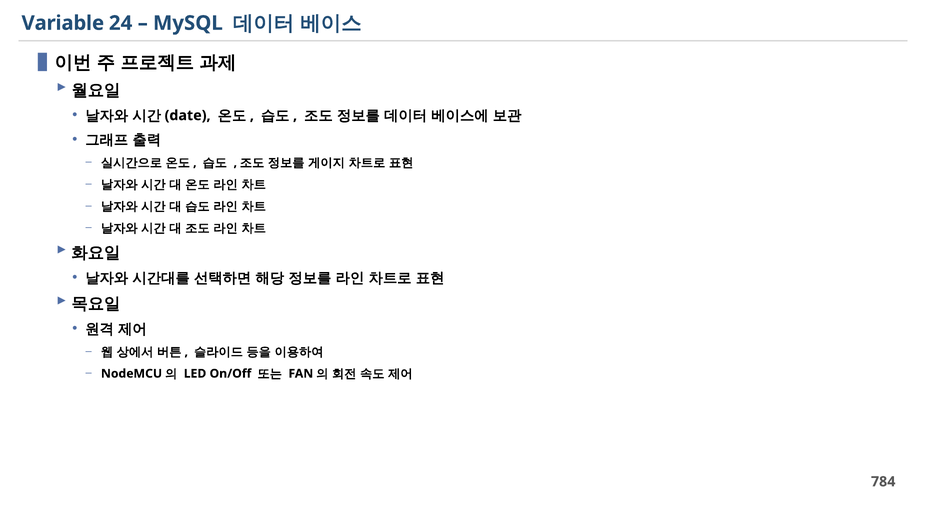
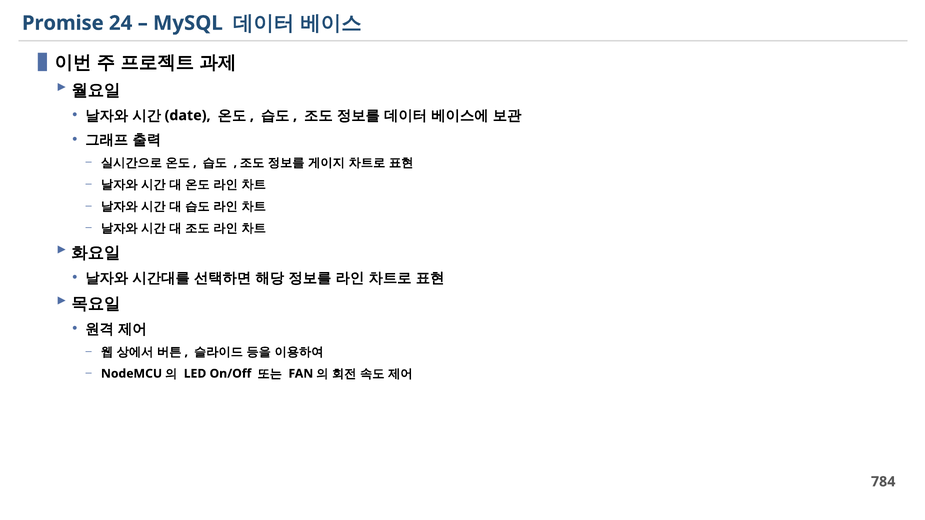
Variable: Variable -> Promise (63, 23)
